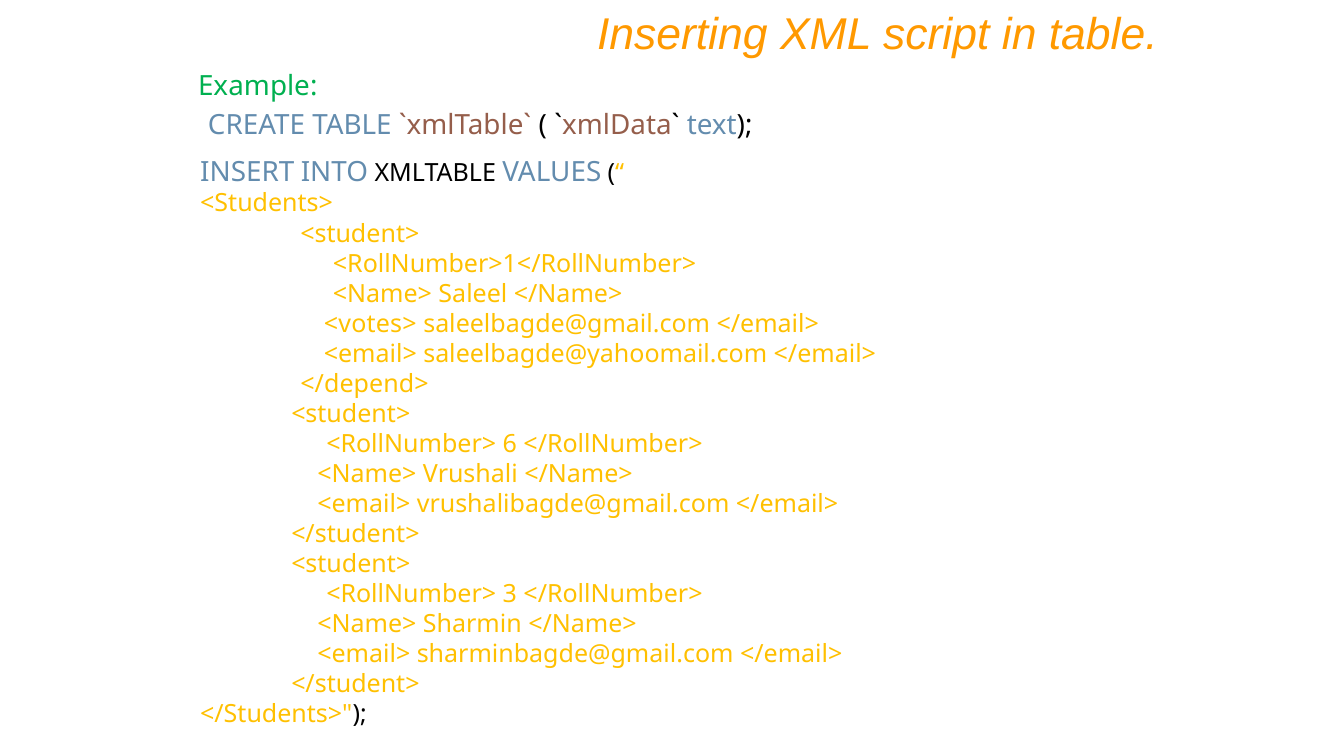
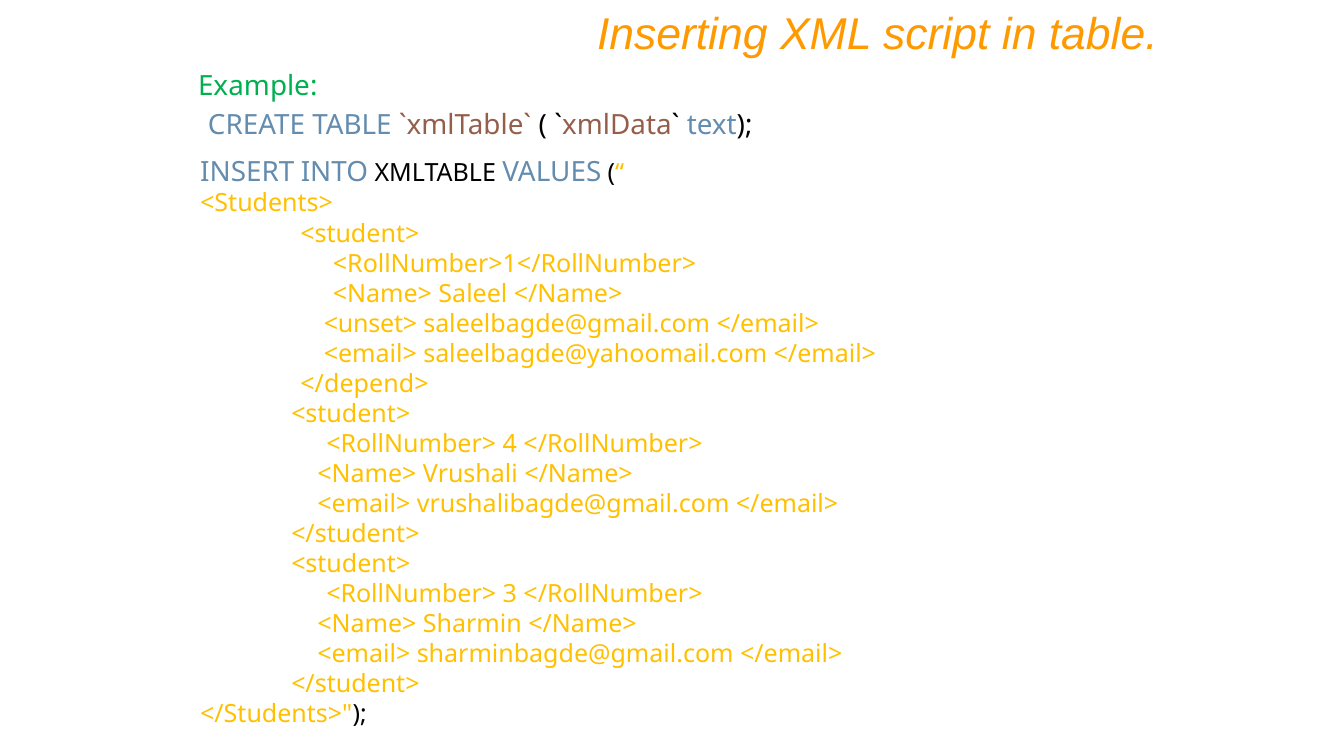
<votes>: <votes> -> <unset> (370, 324)
6: 6 -> 4 (510, 444)
